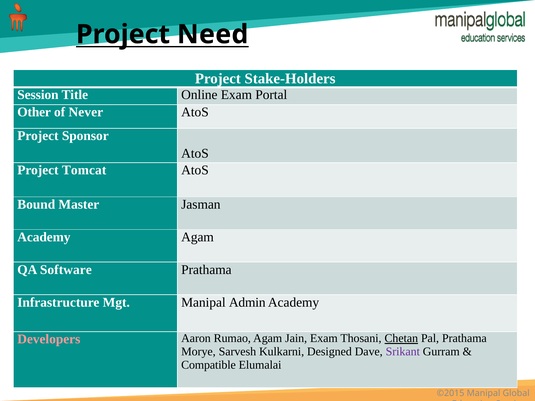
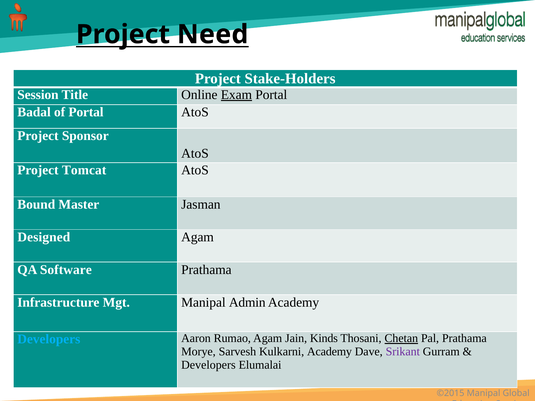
Exam underline: none -> present (236, 95)
Other: Other -> Badal (34, 112)
of Never: Never -> Portal (86, 112)
Academy: Academy -> Designed (44, 237)
Developers colour: pink -> light blue (49, 339)
Jain Exam: Exam -> Kinds (324, 339)
Kulkarni Designed: Designed -> Academy (329, 352)
Compatible: Compatible -> Developers (208, 365)
